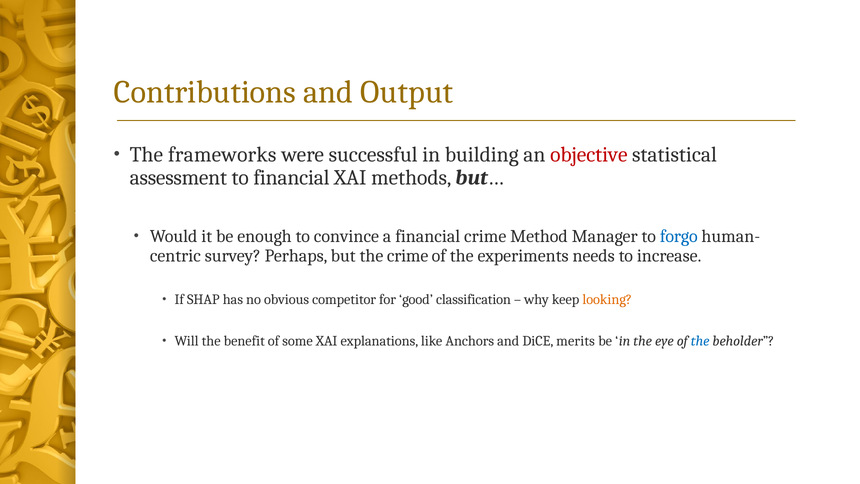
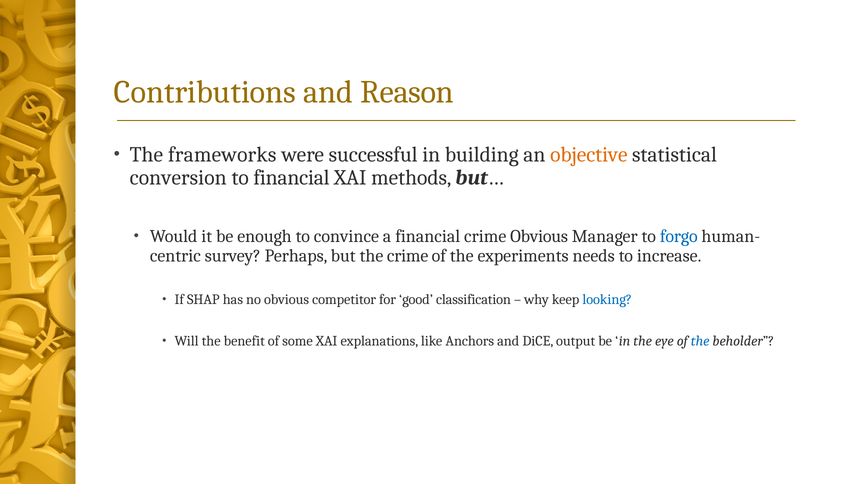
Output: Output -> Reason (407, 92)
objective colour: red -> orange (589, 154)
assessment: assessment -> conversion (178, 178)
crime Method: Method -> Obvious (539, 236)
looking colour: orange -> blue (607, 299)
merits: merits -> output (576, 341)
